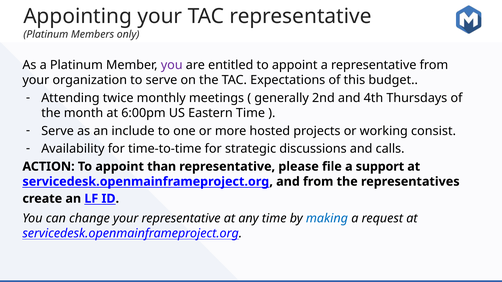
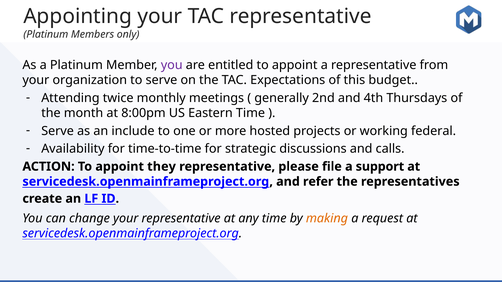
6:00pm: 6:00pm -> 8:00pm (143, 113)
consist: consist -> federal (434, 131)
than: than -> they (162, 167)
and from: from -> refer (318, 182)
making colour: blue -> orange (327, 219)
